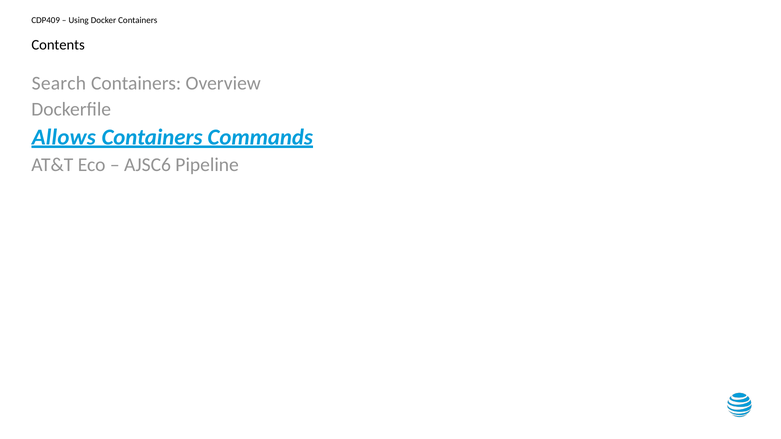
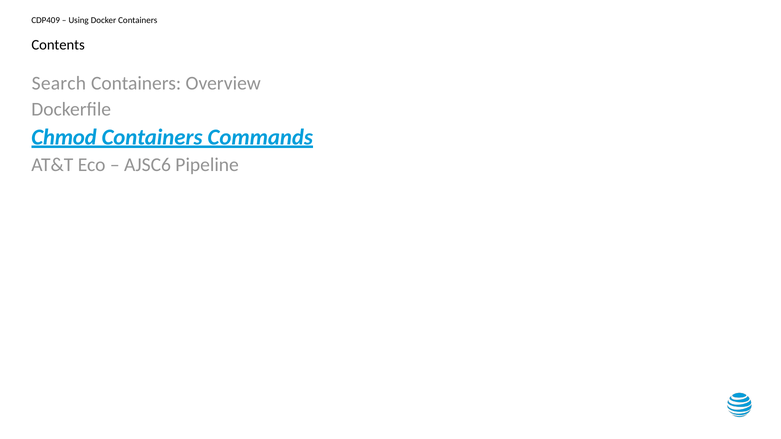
Allows: Allows -> Chmod (64, 137)
